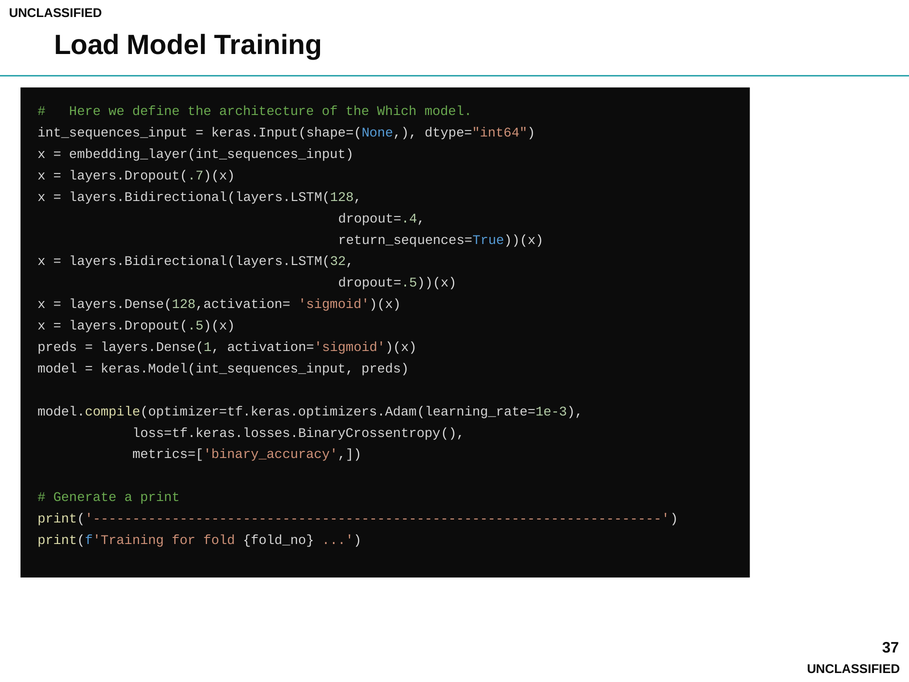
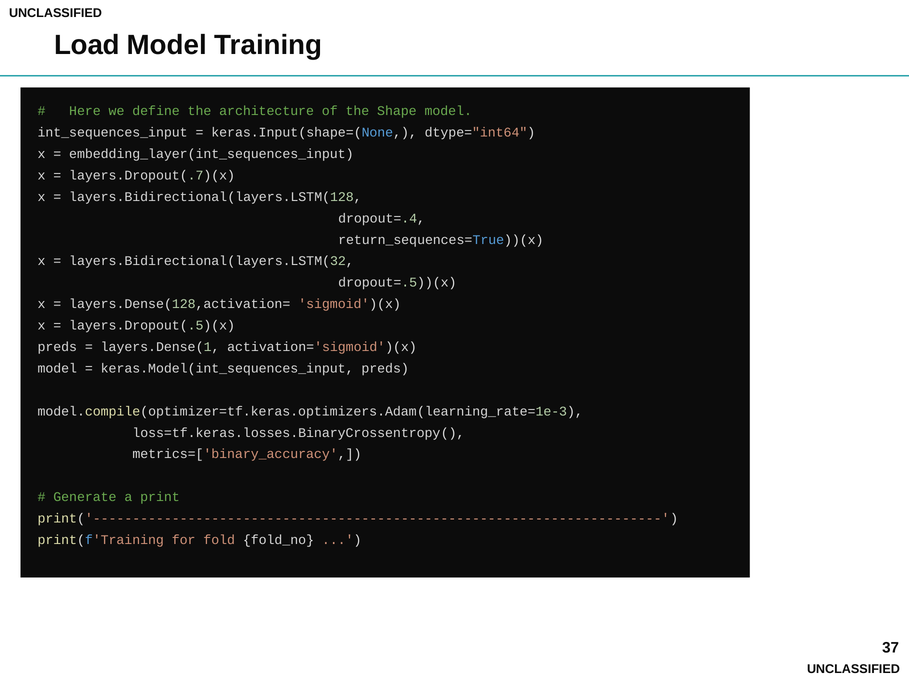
Which: Which -> Shape (397, 111)
